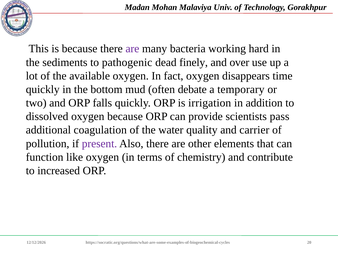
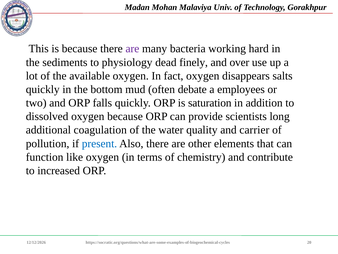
pathogenic: pathogenic -> physiology (127, 62)
time: time -> salts (283, 76)
temporary: temporary -> employees (241, 89)
irrigation: irrigation -> saturation (210, 103)
pass: pass -> long (280, 116)
present colour: purple -> blue (99, 143)
